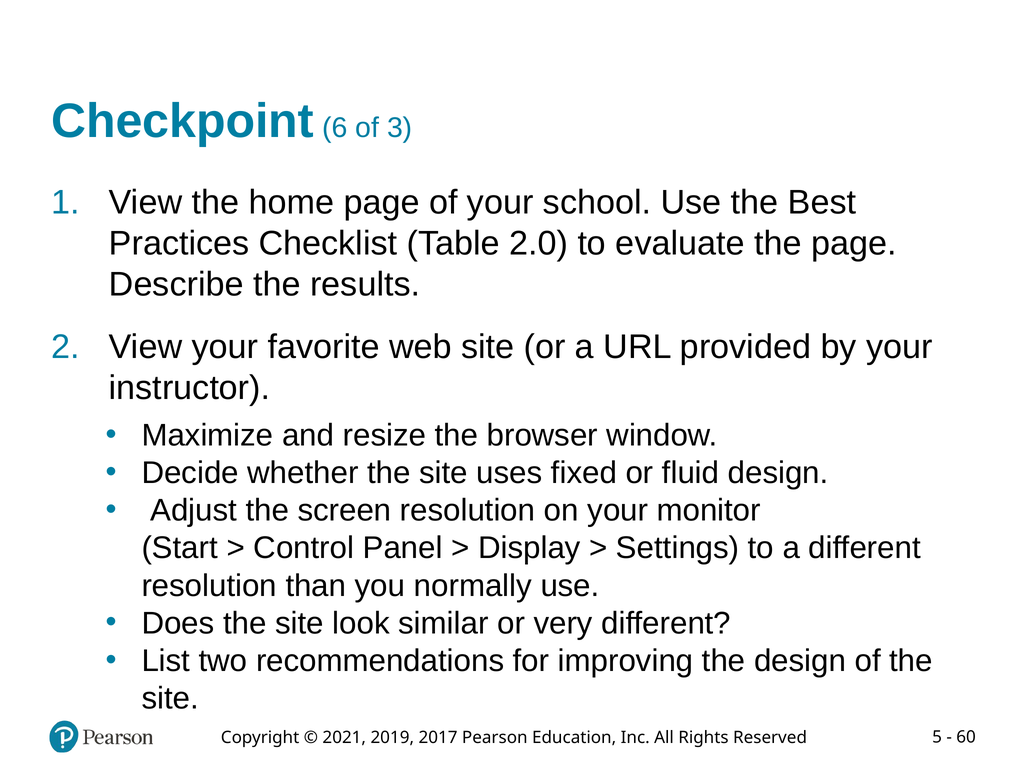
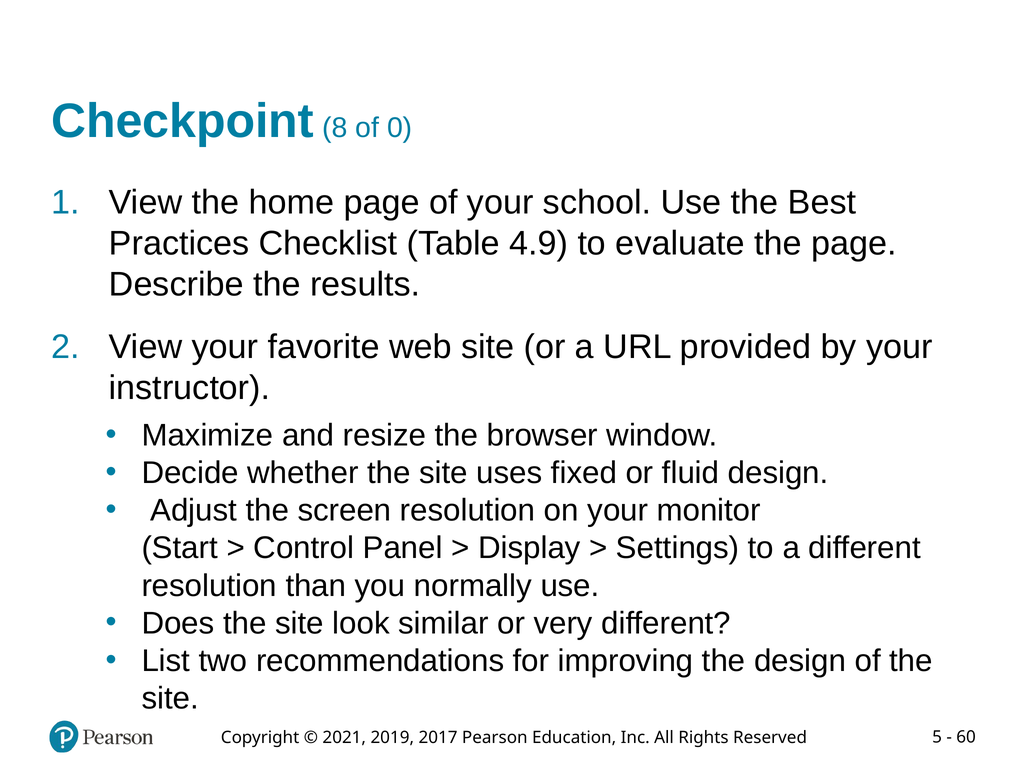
6: 6 -> 8 (335, 128)
of 3: 3 -> 0 (400, 128)
2.0: 2.0 -> 4.9 (539, 243)
